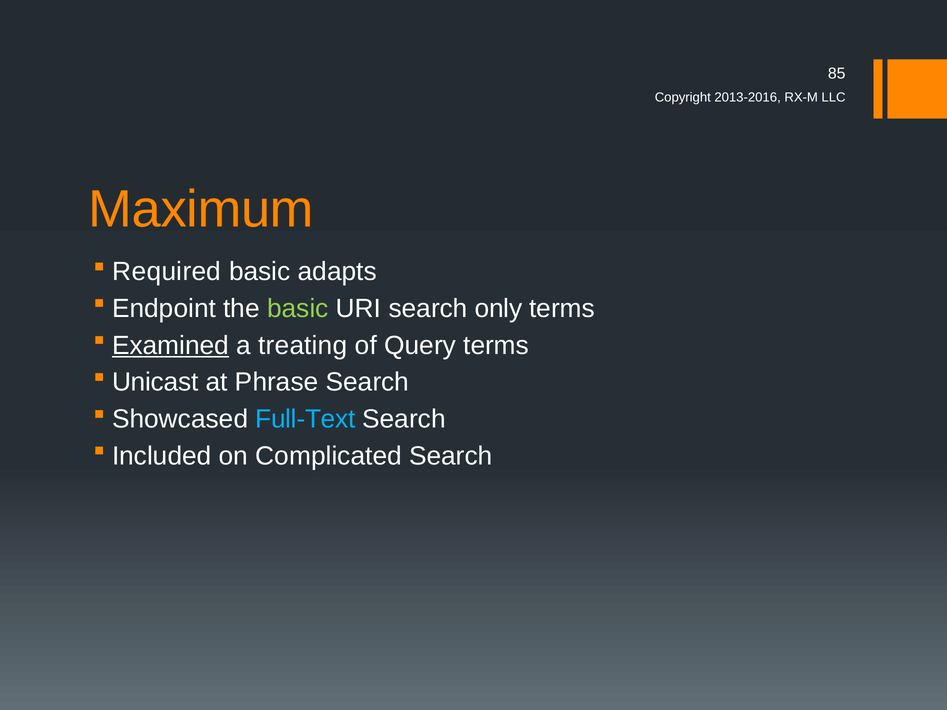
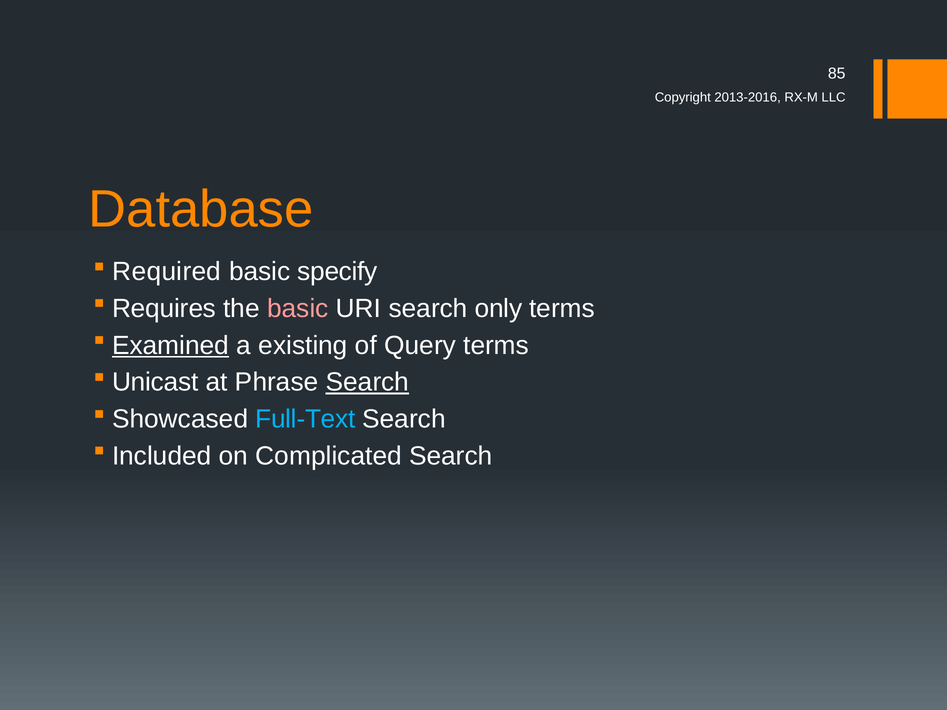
Maximum: Maximum -> Database (201, 209)
adapts: adapts -> specify (337, 272)
Endpoint: Endpoint -> Requires (164, 309)
basic colour: light green -> pink (298, 309)
treating: treating -> existing (303, 345)
Search underline: none -> present (367, 382)
